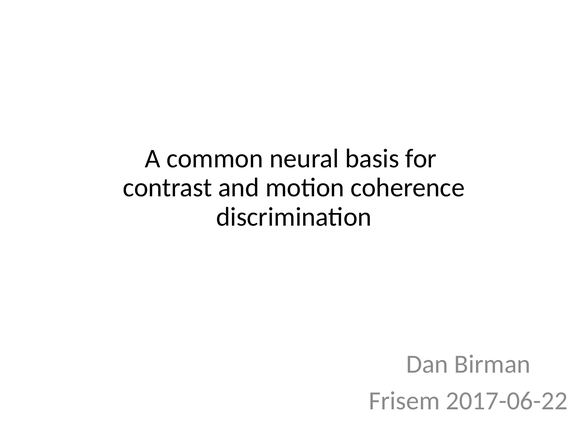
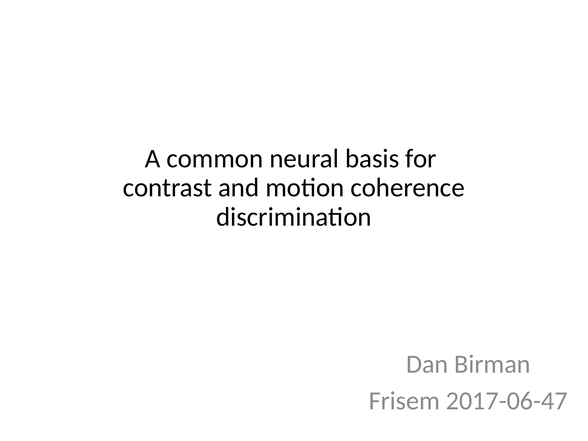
2017-06-22: 2017-06-22 -> 2017-06-47 (507, 401)
